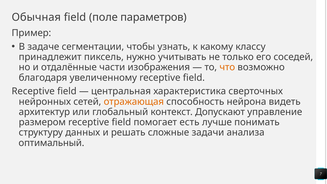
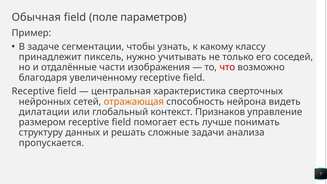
что colour: orange -> red (227, 67)
архитектур: архитектур -> дилатации (44, 112)
Допускают: Допускают -> Признаков (220, 112)
оптимальный: оптимальный -> пропускается (51, 143)
